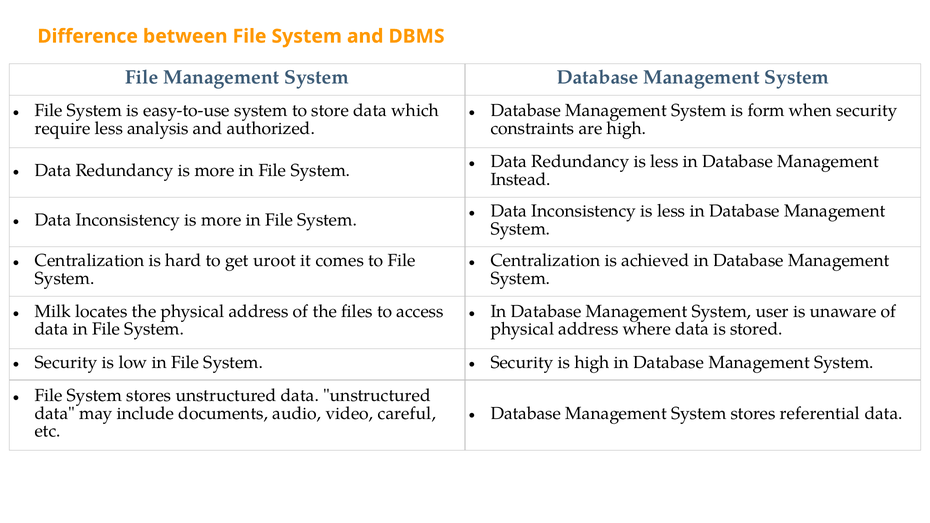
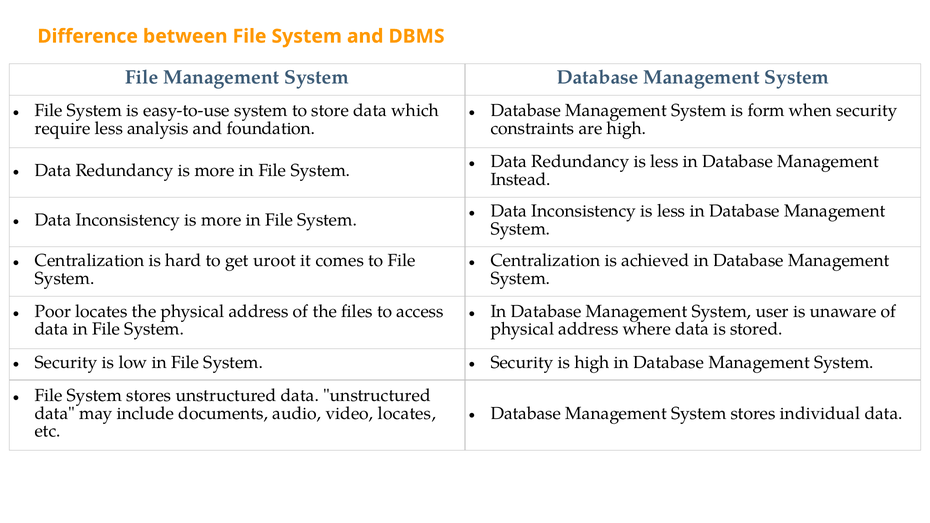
authorized: authorized -> foundation (271, 128)
Milk: Milk -> Poor (53, 312)
referential: referential -> individual (820, 413)
video careful: careful -> locates (407, 413)
